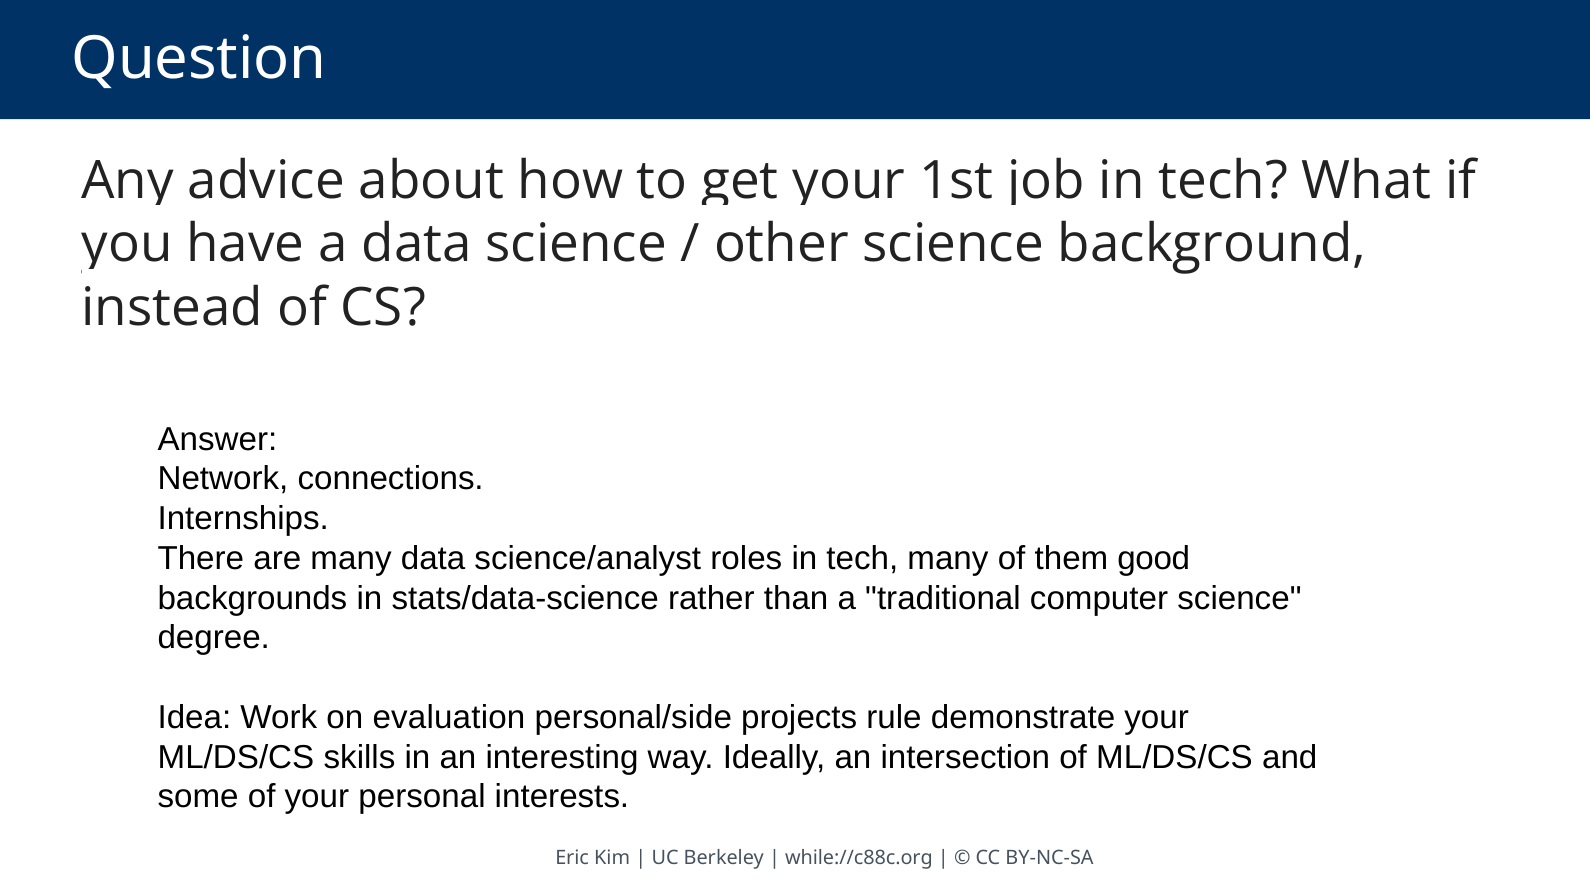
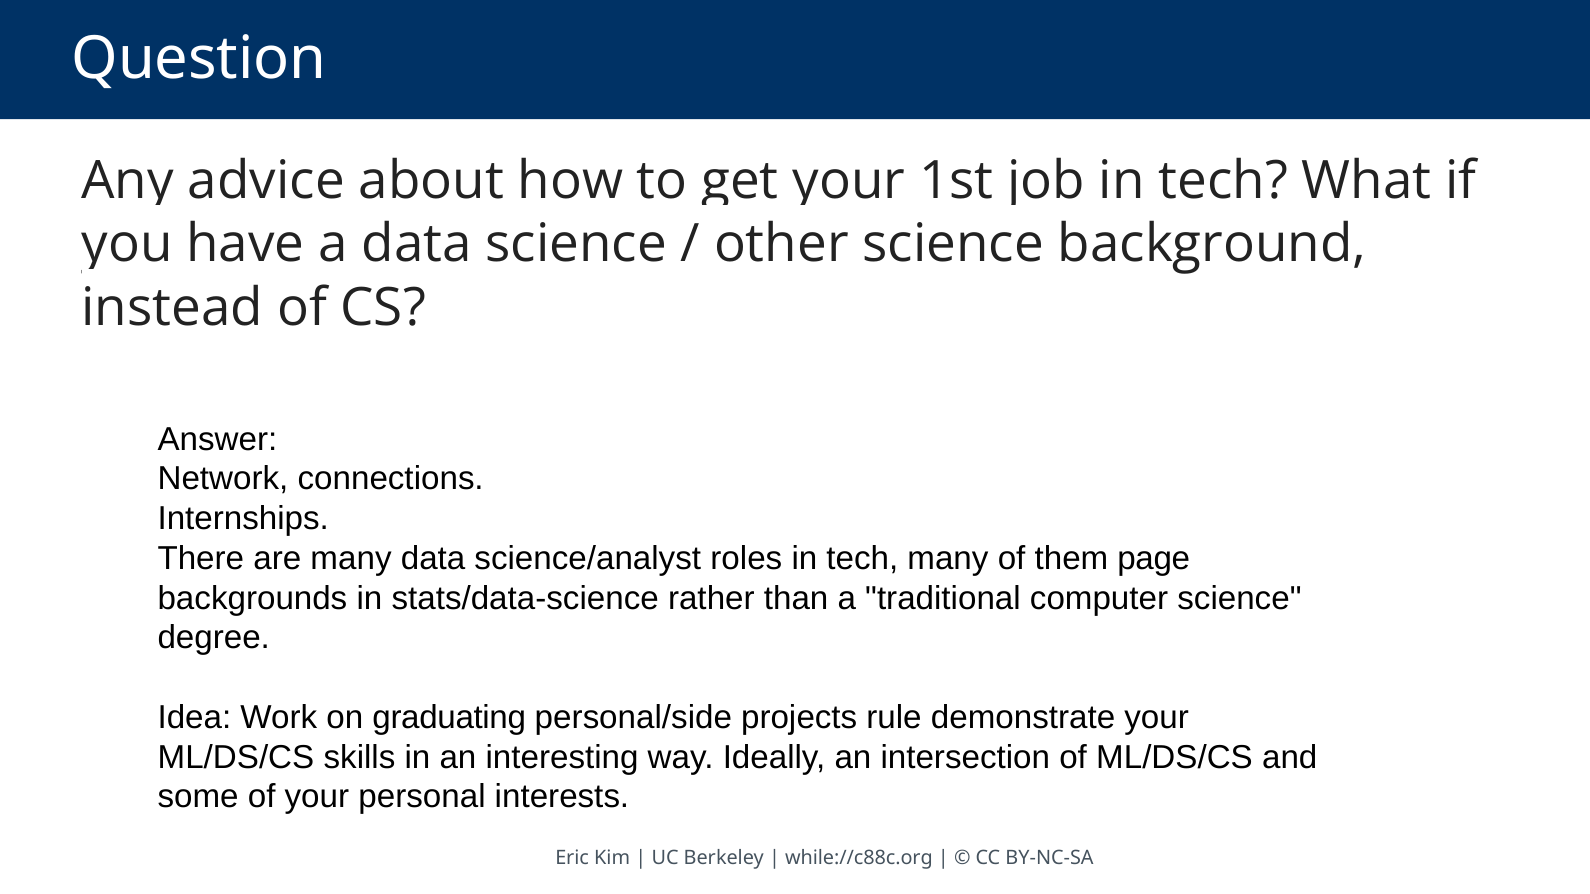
good: good -> page (1154, 559)
evaluation: evaluation -> graduating (449, 718)
